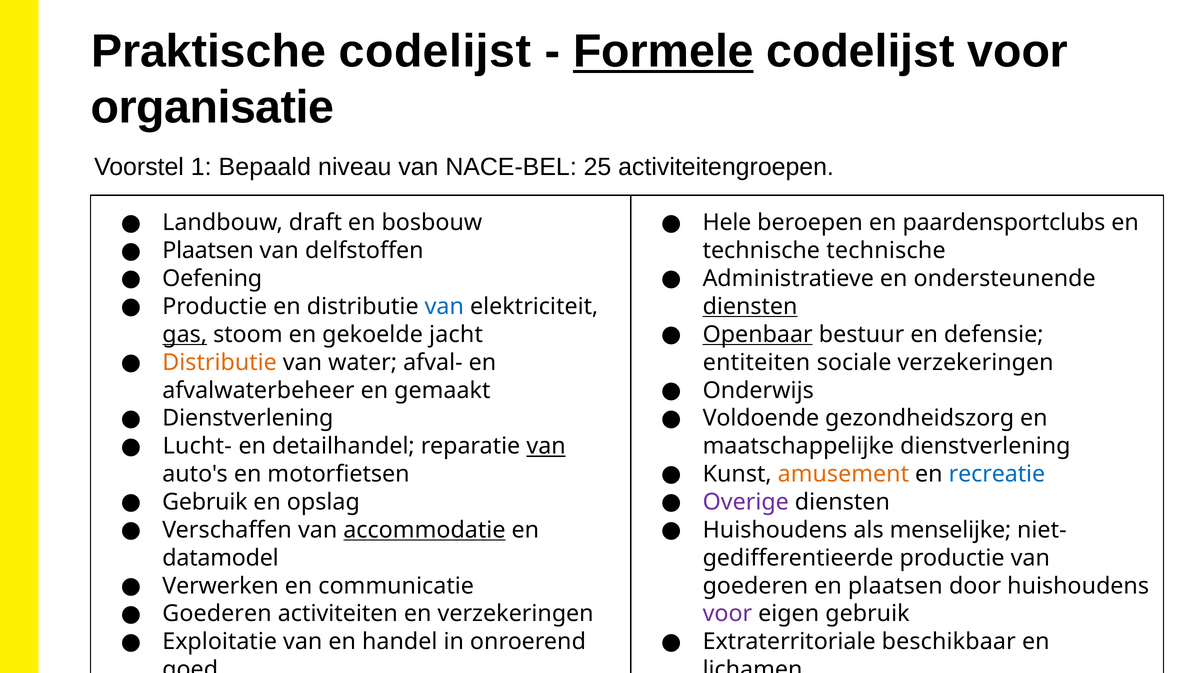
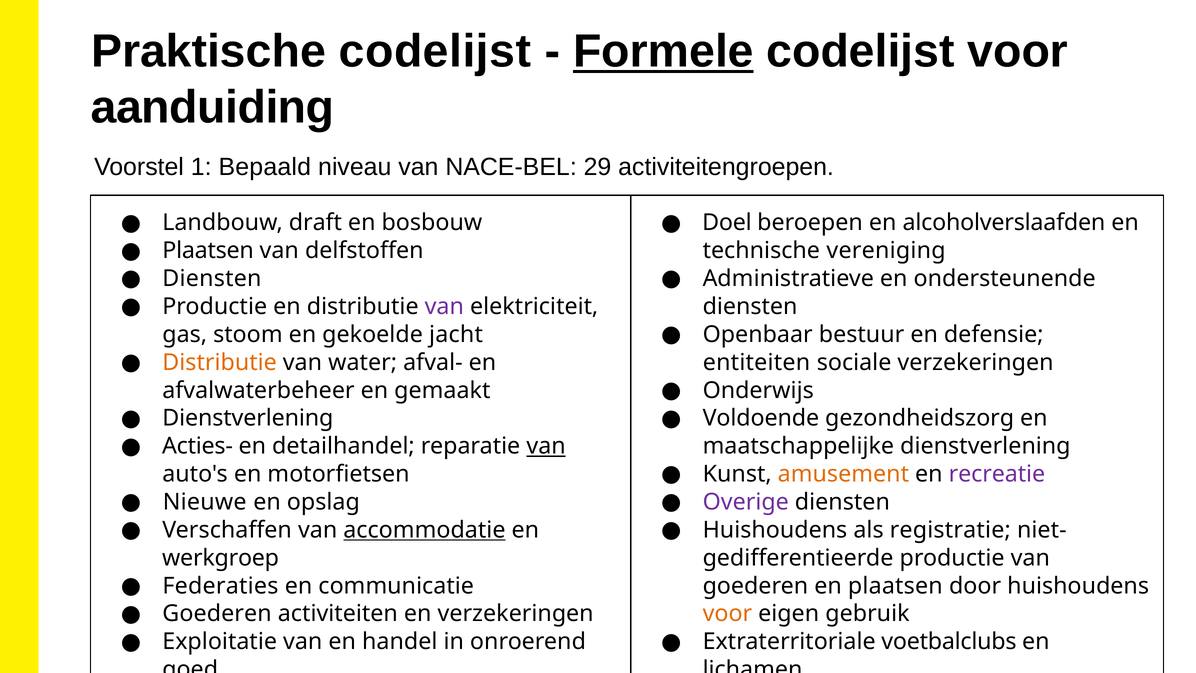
organisatie: organisatie -> aanduiding (212, 107)
25: 25 -> 29 (597, 167)
Hele: Hele -> Doel (727, 223)
paardensportclubs: paardensportclubs -> alcoholverslaafden (1004, 223)
technische technische: technische -> vereniging (886, 251)
Oefening: Oefening -> Diensten (212, 279)
van colour: blue -> purple (444, 306)
diensten underline: present -> none (750, 306)
Openbaar underline: present -> none (758, 334)
gas underline: present -> none (185, 334)
Lucht-: Lucht- -> Acties- (197, 446)
recreatie colour: blue -> purple (997, 474)
Gebruik: Gebruik -> Nieuwe (205, 502)
menselijke: menselijke -> registratie (950, 530)
datamodel: datamodel -> werkgroep (221, 558)
Verwerken: Verwerken -> Federaties (220, 586)
voor colour: purple -> orange (727, 614)
beschikbaar: beschikbaar -> voetbalclubs (949, 642)
